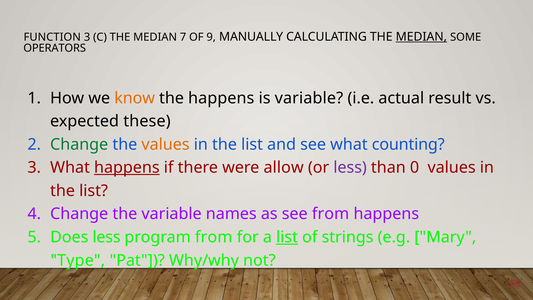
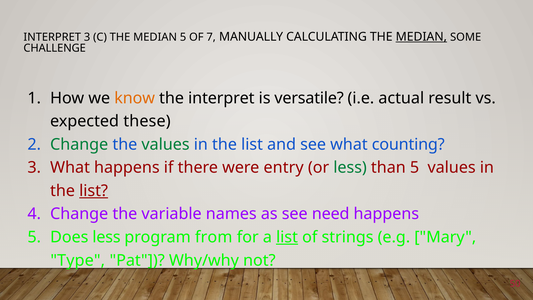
FUNCTION: FUNCTION -> INTERPRET (52, 37)
MEDIAN 7: 7 -> 5 (183, 37)
9: 9 -> 7 (211, 37)
OPERATORS: OPERATORS -> CHALLENGE (55, 48)
the happens: happens -> interpret (221, 98)
is variable: variable -> versatile (309, 98)
values colour: orange -> green (166, 144)
happens underline: present -> none (127, 168)
allow: allow -> entry (284, 168)
less colour: purple -> green (350, 168)
than 0: 0 -> 5 (415, 168)
list underline: none -> present (94, 191)
see from: from -> need (331, 214)
